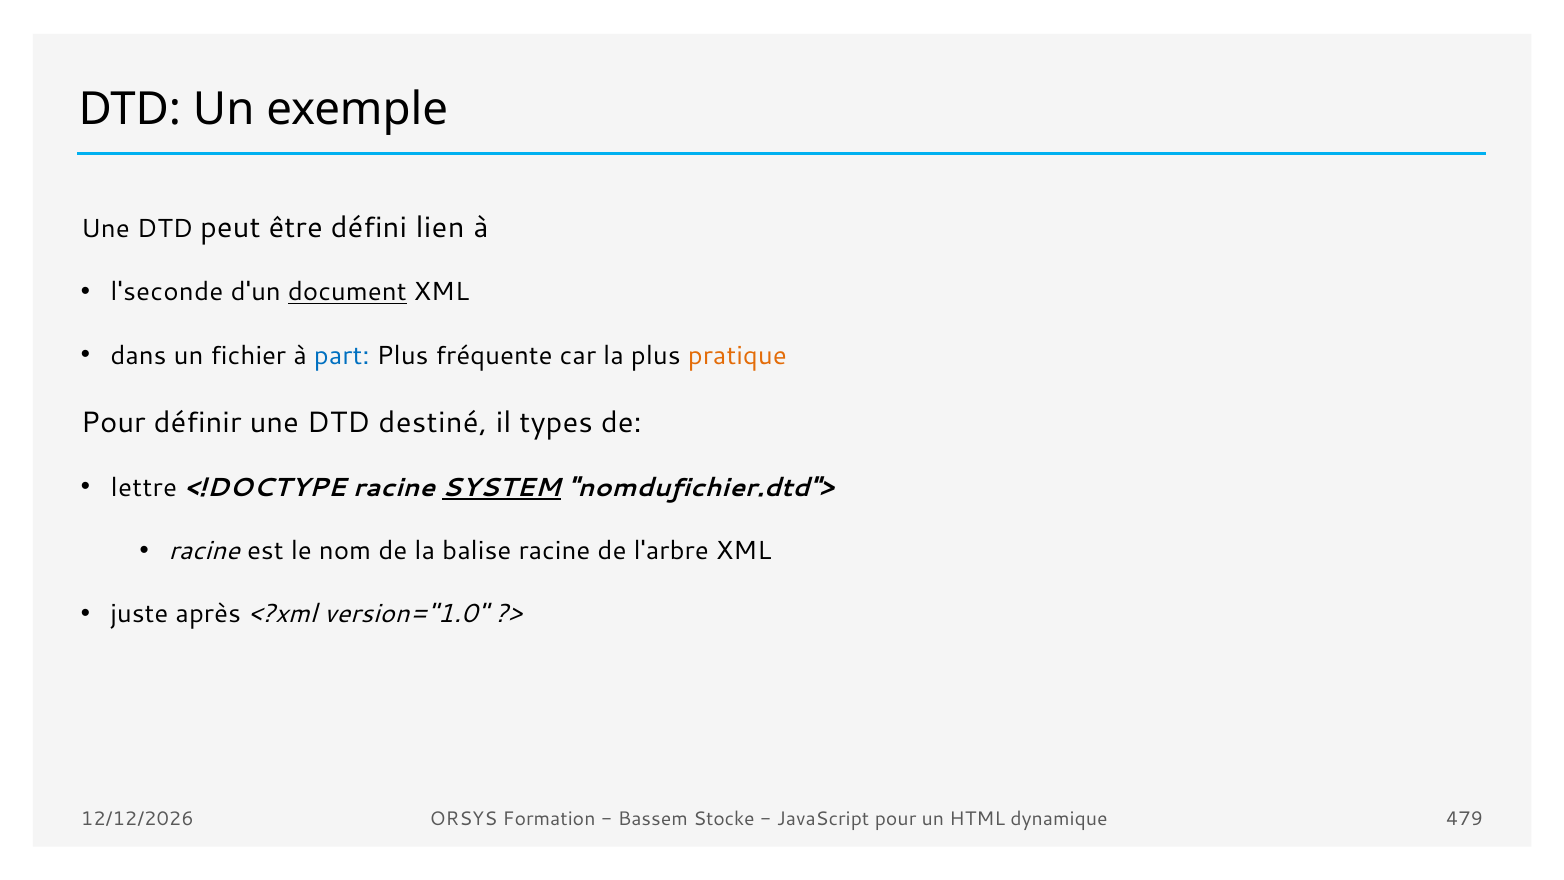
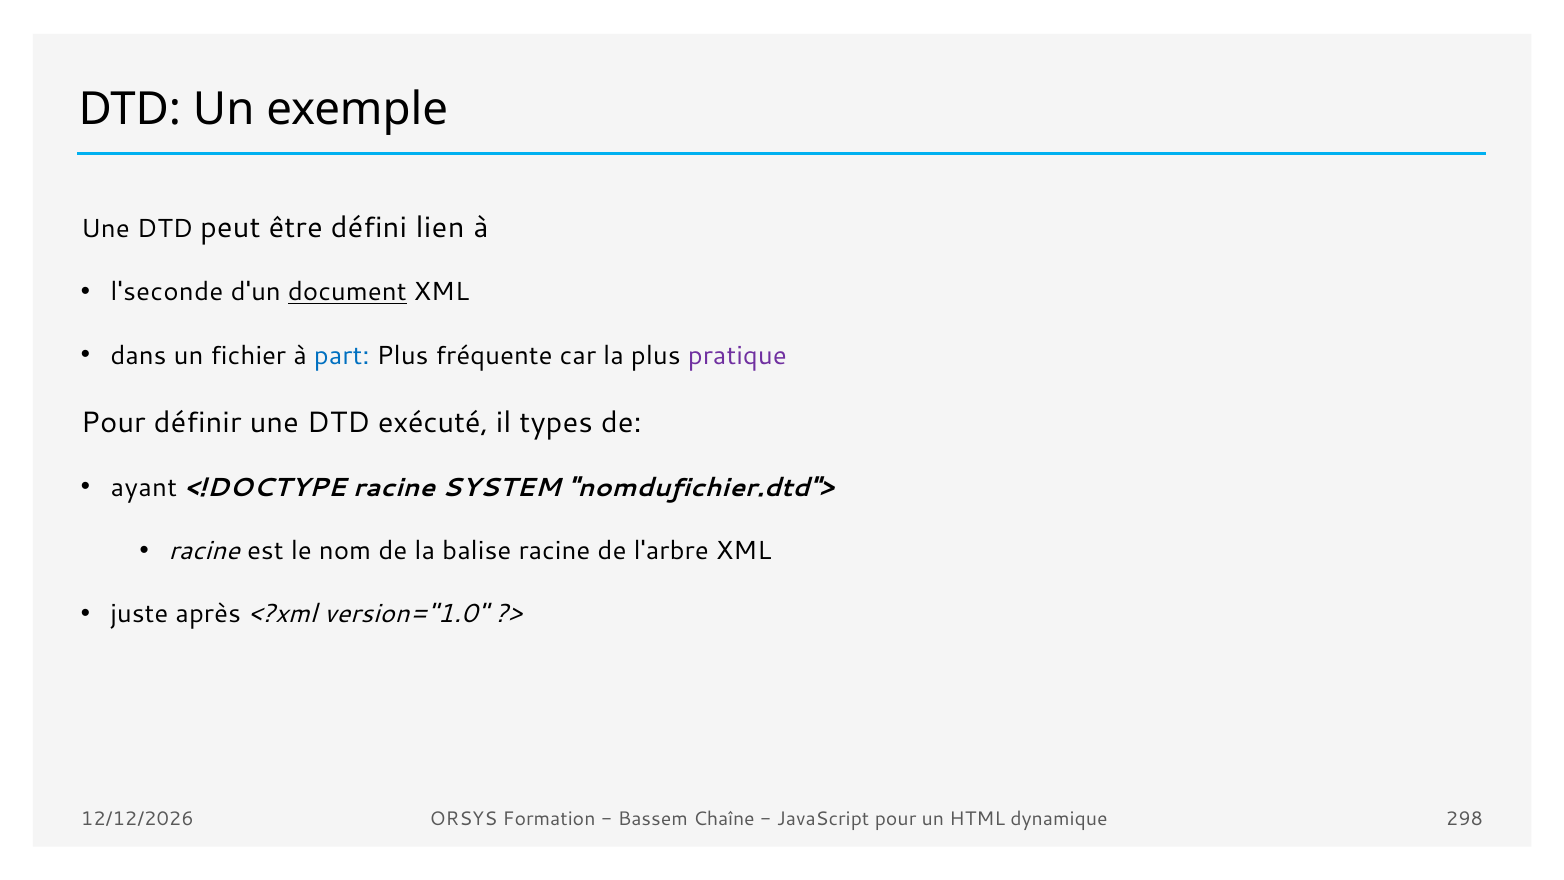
pratique colour: orange -> purple (737, 355)
destiné: destiné -> exécuté (433, 423)
lettre: lettre -> ayant (144, 488)
SYSTEM underline: present -> none (501, 488)
Stocke: Stocke -> Chaîne (724, 819)
479: 479 -> 298 (1464, 819)
